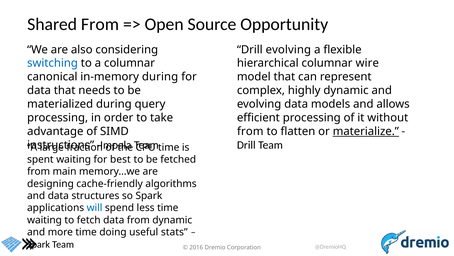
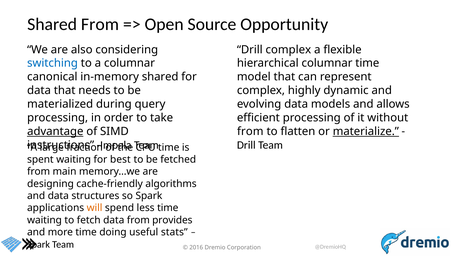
Drill evolving: evolving -> complex (288, 49)
columnar wire: wire -> time (367, 63)
in-memory during: during -> shared (160, 77)
advantage underline: none -> present (55, 131)
will colour: blue -> orange (95, 207)
from dynamic: dynamic -> provides (172, 220)
